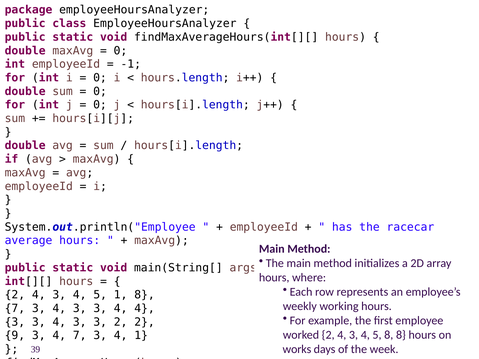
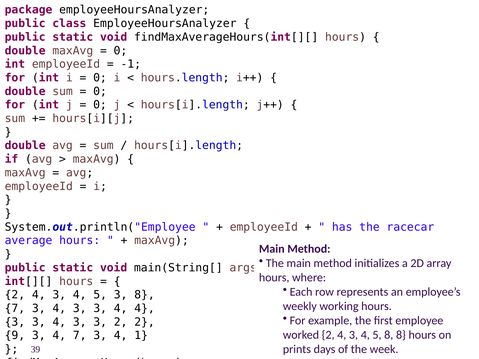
5 1: 1 -> 3 (121, 295)
works: works -> prints (297, 350)
